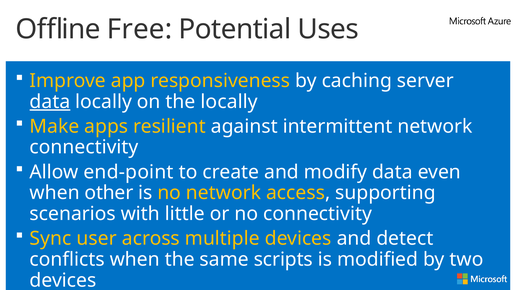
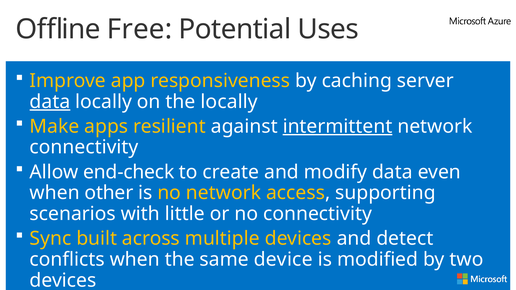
intermittent underline: none -> present (338, 126)
end-point: end-point -> end-check (129, 172)
user: user -> built (97, 239)
scripts: scripts -> device (283, 260)
